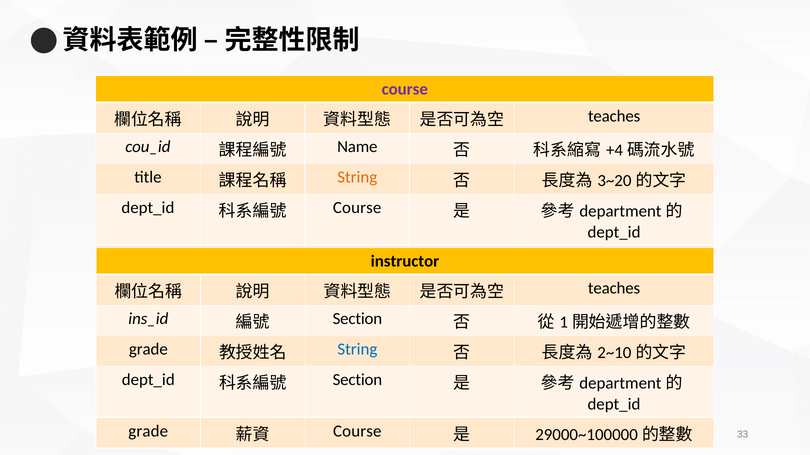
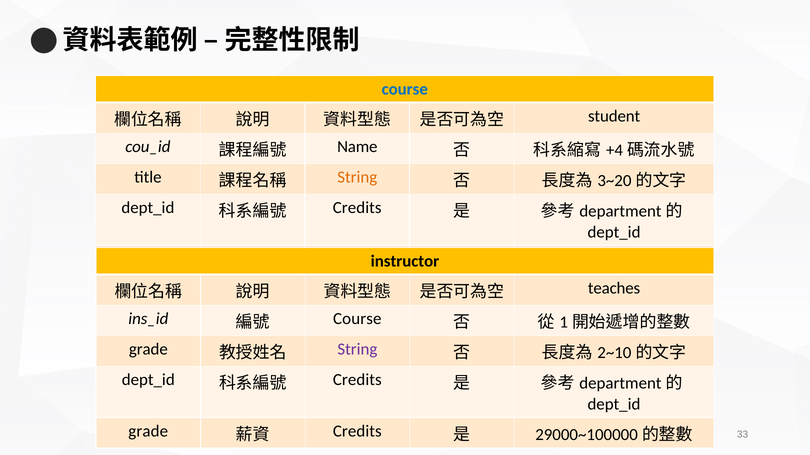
course colour: purple -> blue (405, 90)
teaches: teaches -> student (614, 116)
Course: Course -> Credits (357, 208)
Section: Section -> Course (357, 319)
String colour: blue -> purple (357, 350)
Section: Section -> Credits (357, 380)
Course: Course -> Credits (357, 432)
